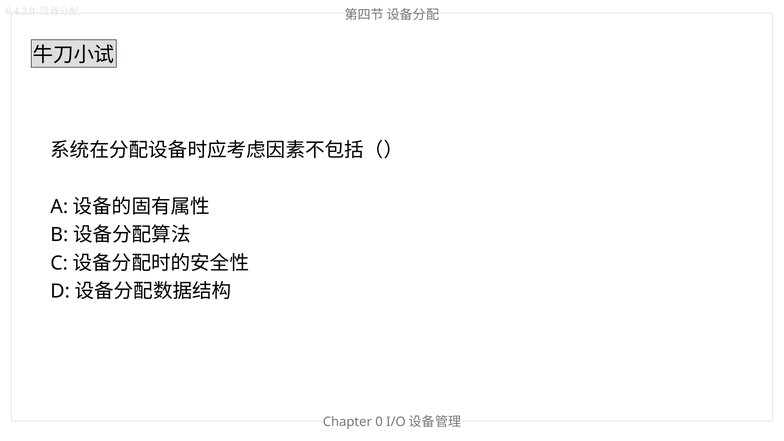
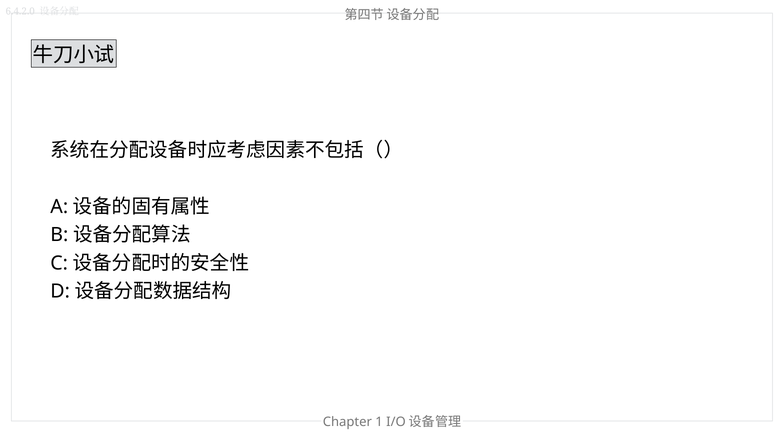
0: 0 -> 1 (379, 422)
